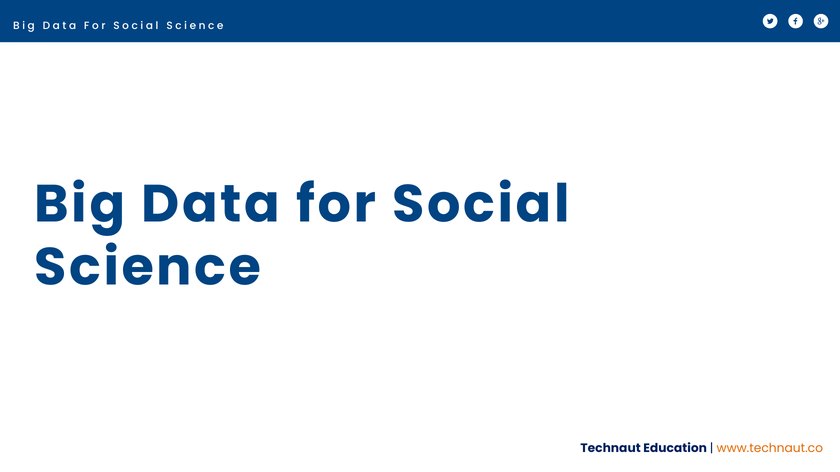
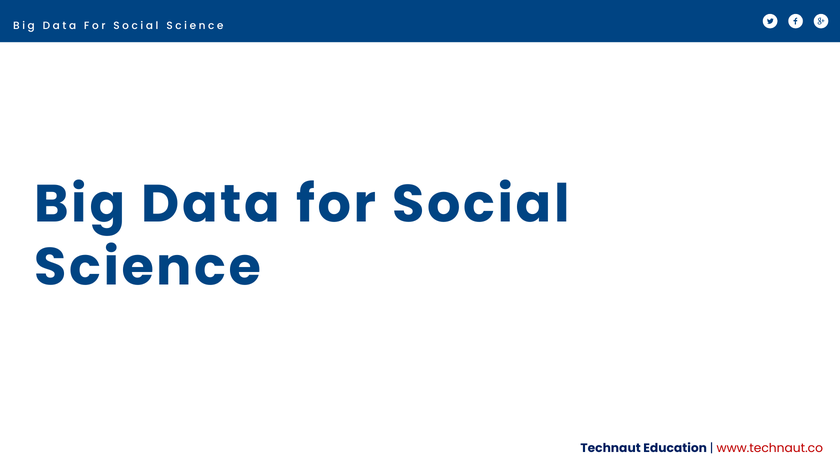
www.technaut.co colour: orange -> red (770, 449)
